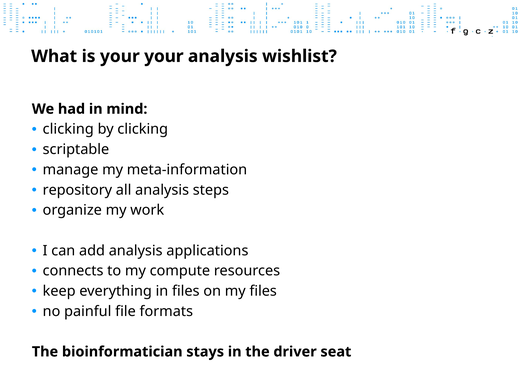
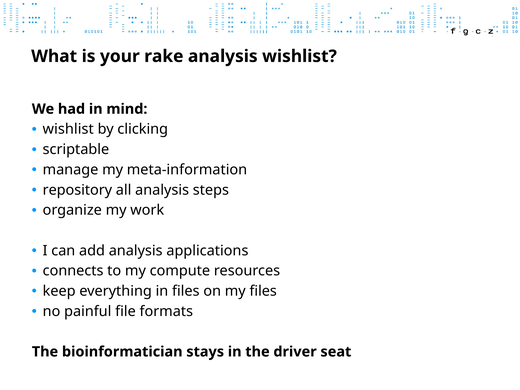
your your: your -> rake (164, 56)
clicking: clicking -> wishlist (68, 129)
